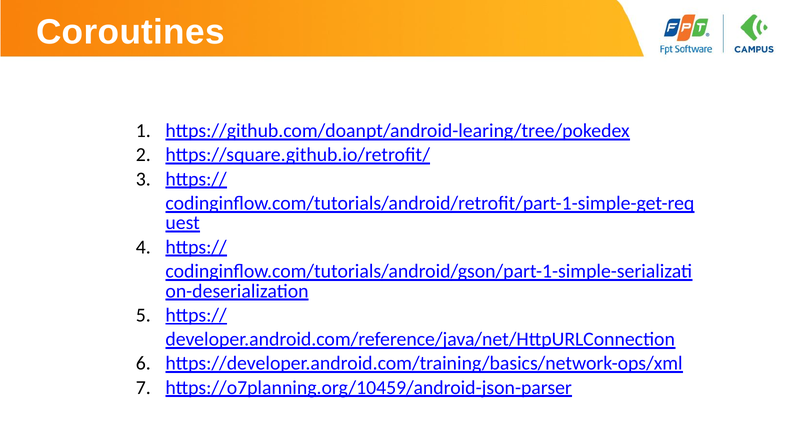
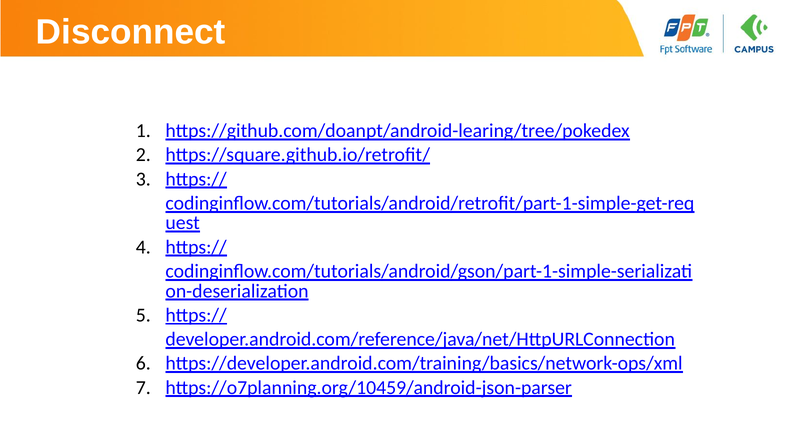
Coroutines: Coroutines -> Disconnect (131, 32)
